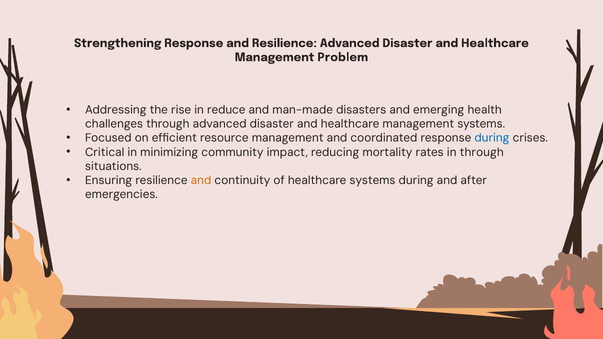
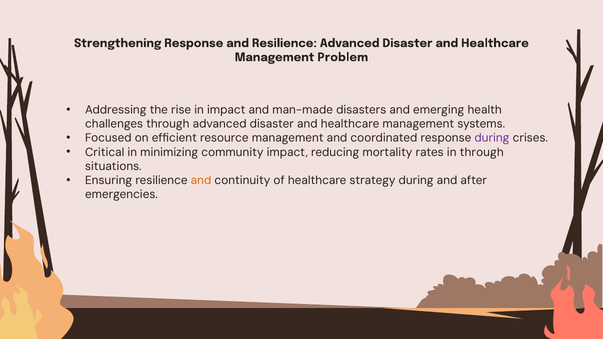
in reduce: reduce -> impact (226, 110)
during colour: blue -> purple (492, 138)
healthcare systems: systems -> strategy (373, 180)
